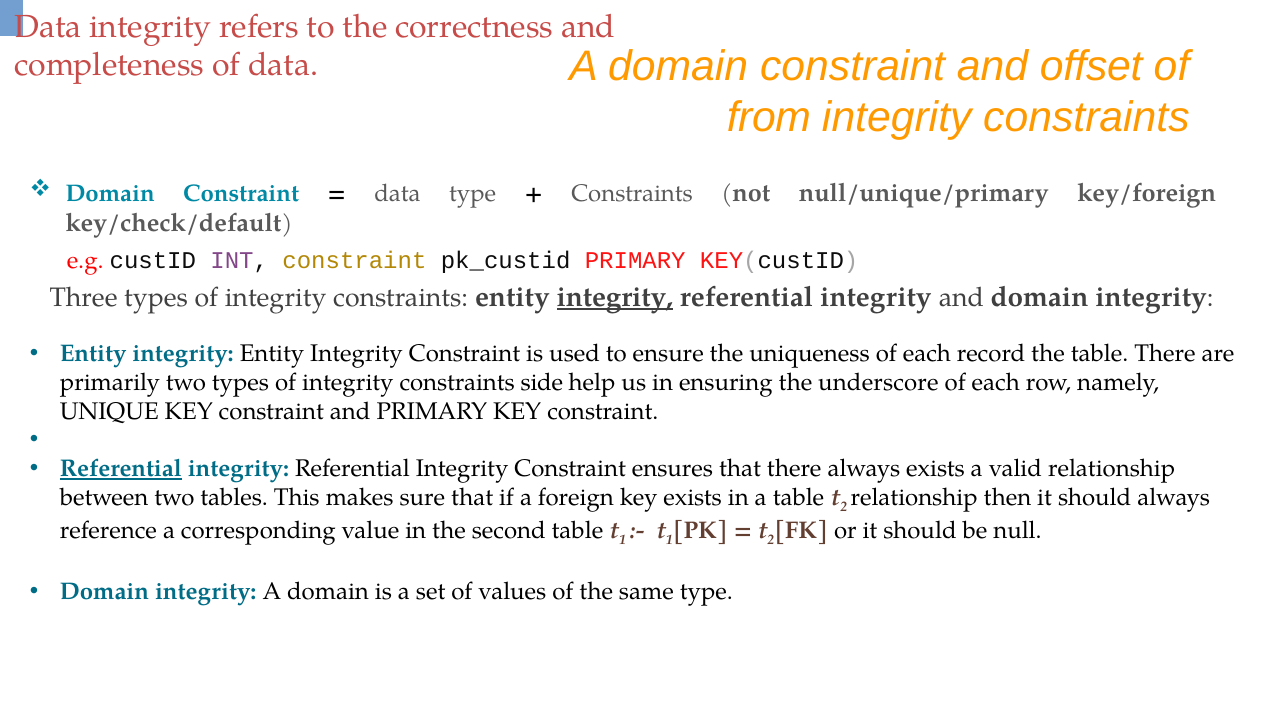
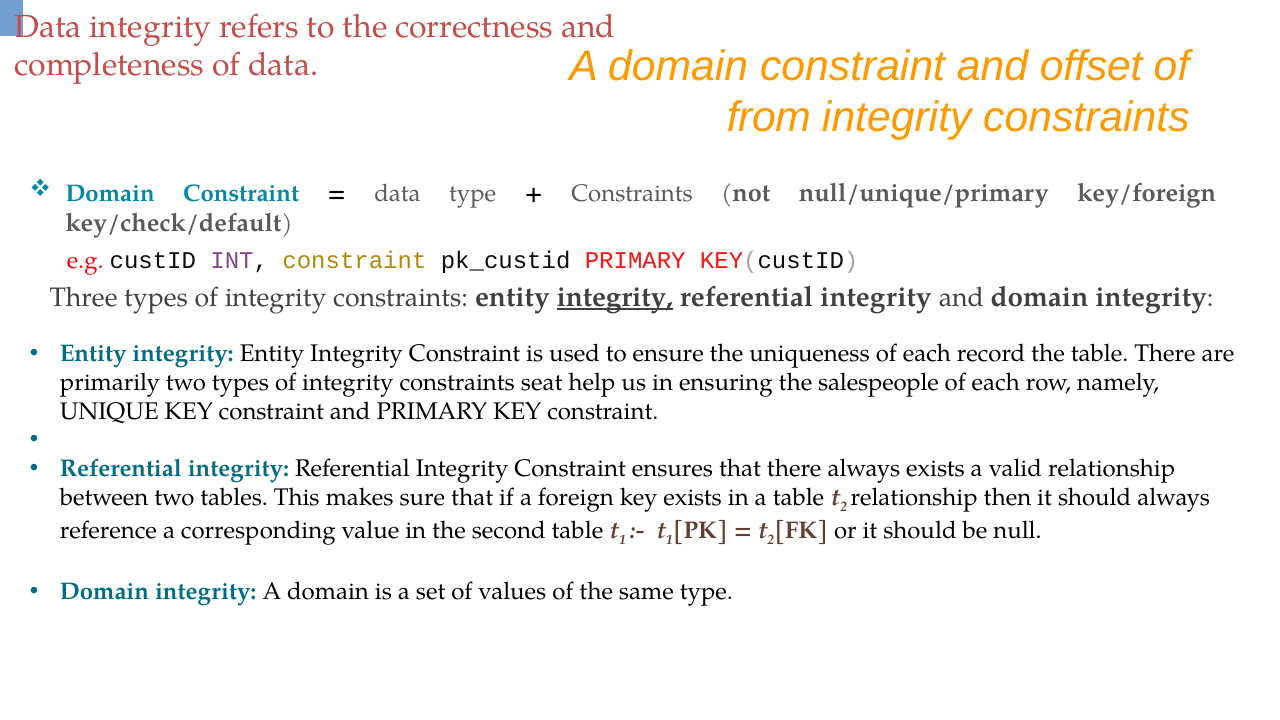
side: side -> seat (542, 382)
underscore: underscore -> salespeople (879, 382)
Referential underline: present -> none (121, 469)
